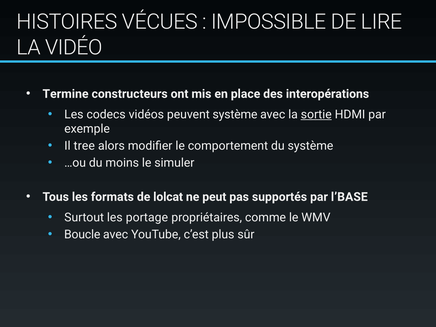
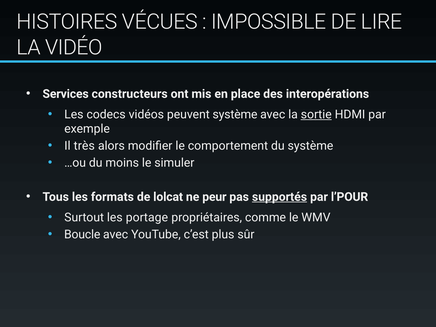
Termine: Termine -> Services (66, 94)
tree: tree -> très (84, 146)
peut: peut -> peur (214, 197)
supportés underline: none -> present (280, 197)
l’BASE: l’BASE -> l’POUR (350, 197)
